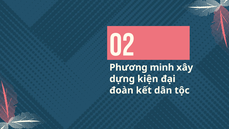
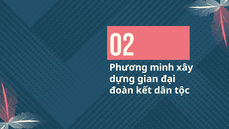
kiện: kiện -> gian (148, 79)
